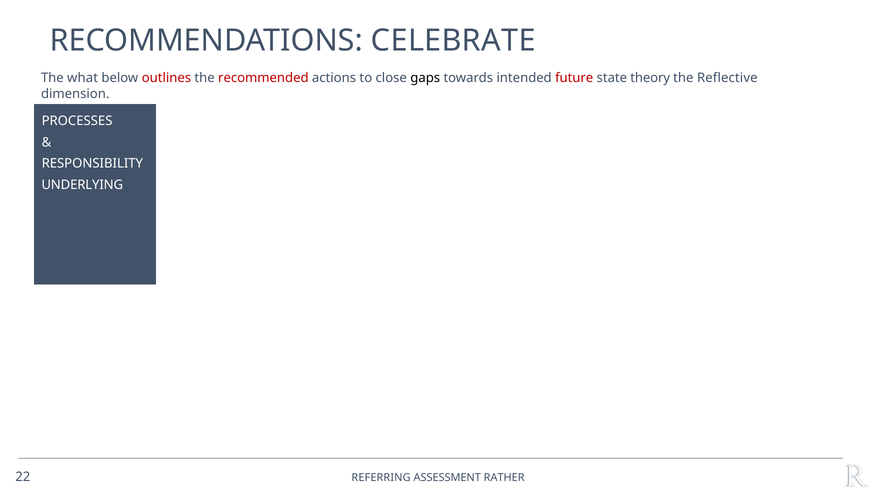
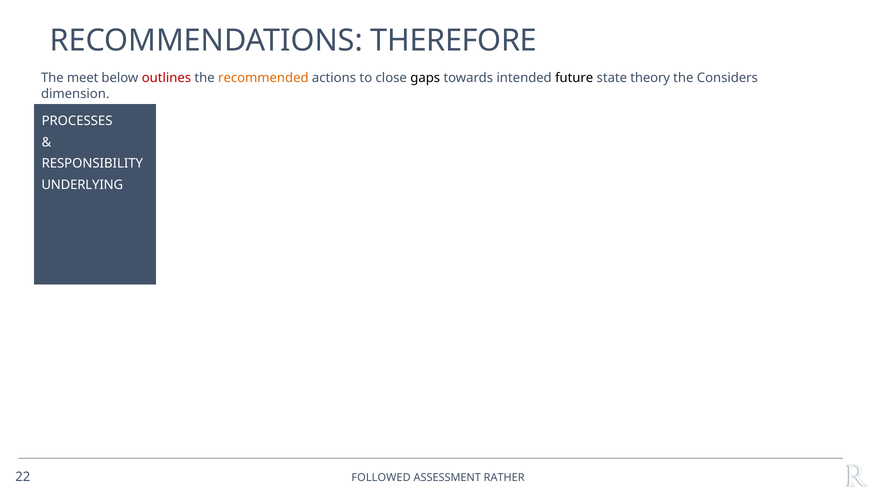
CELEBRATE: CELEBRATE -> THEREFORE (454, 41)
what: what -> meet (83, 78)
recommended colour: red -> orange (263, 78)
future colour: red -> black (574, 78)
Reflective: Reflective -> Considers (727, 78)
REFERRING: REFERRING -> FOLLOWED (381, 478)
